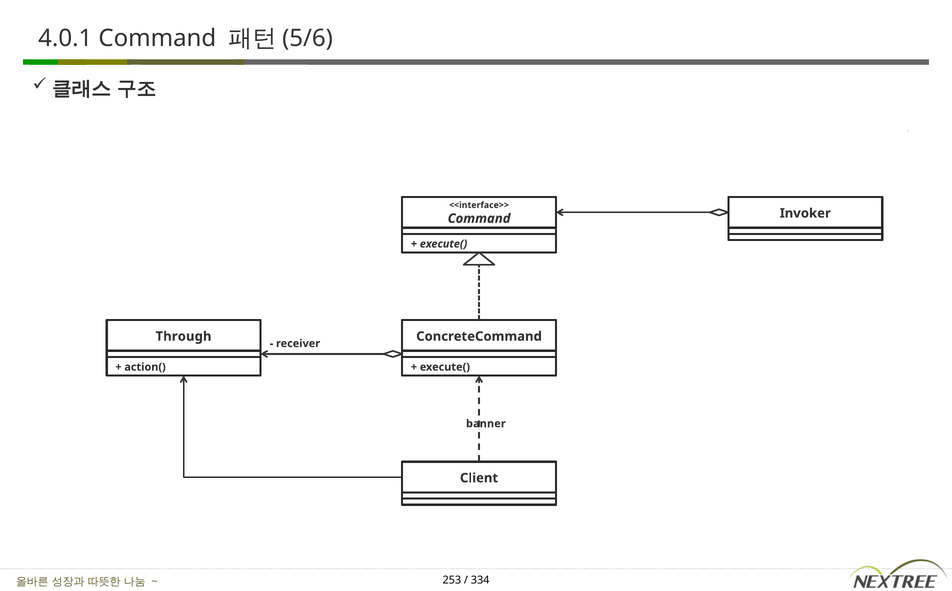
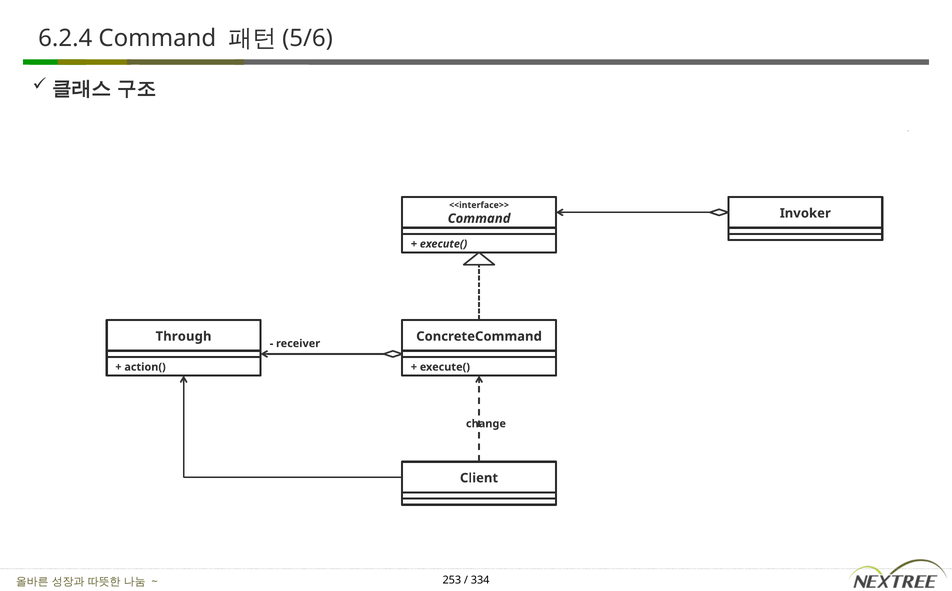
4.0.1: 4.0.1 -> 6.2.4 (65, 38)
banner: banner -> change (486, 424)
